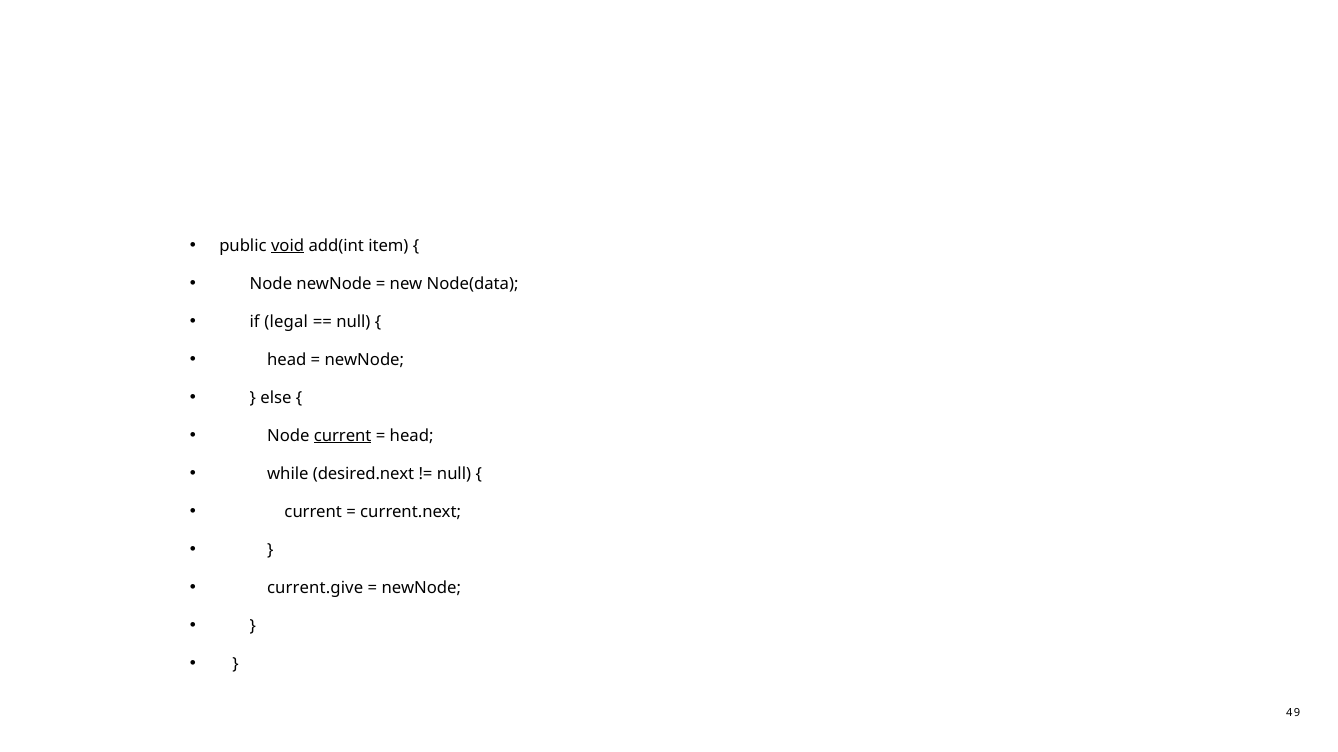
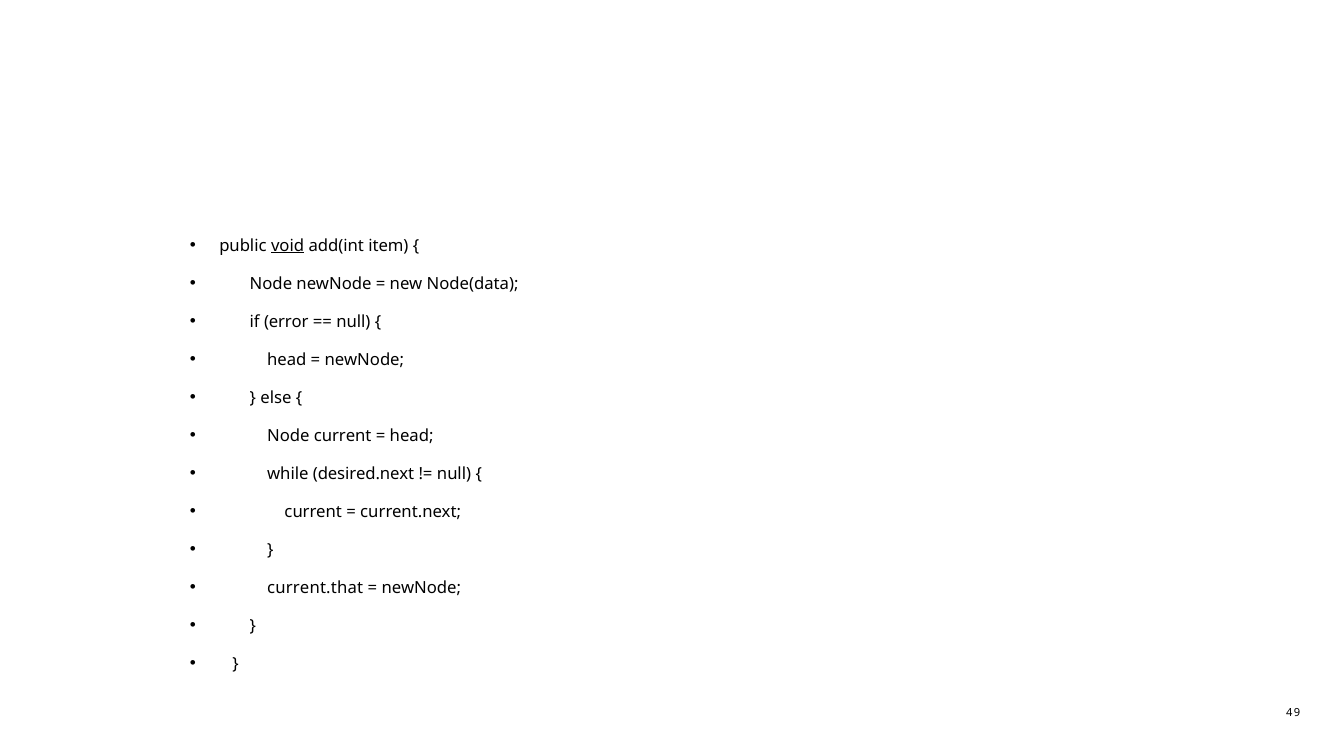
legal: legal -> error (286, 322)
current underline: present -> none (343, 436)
current.give: current.give -> current.that (315, 588)
